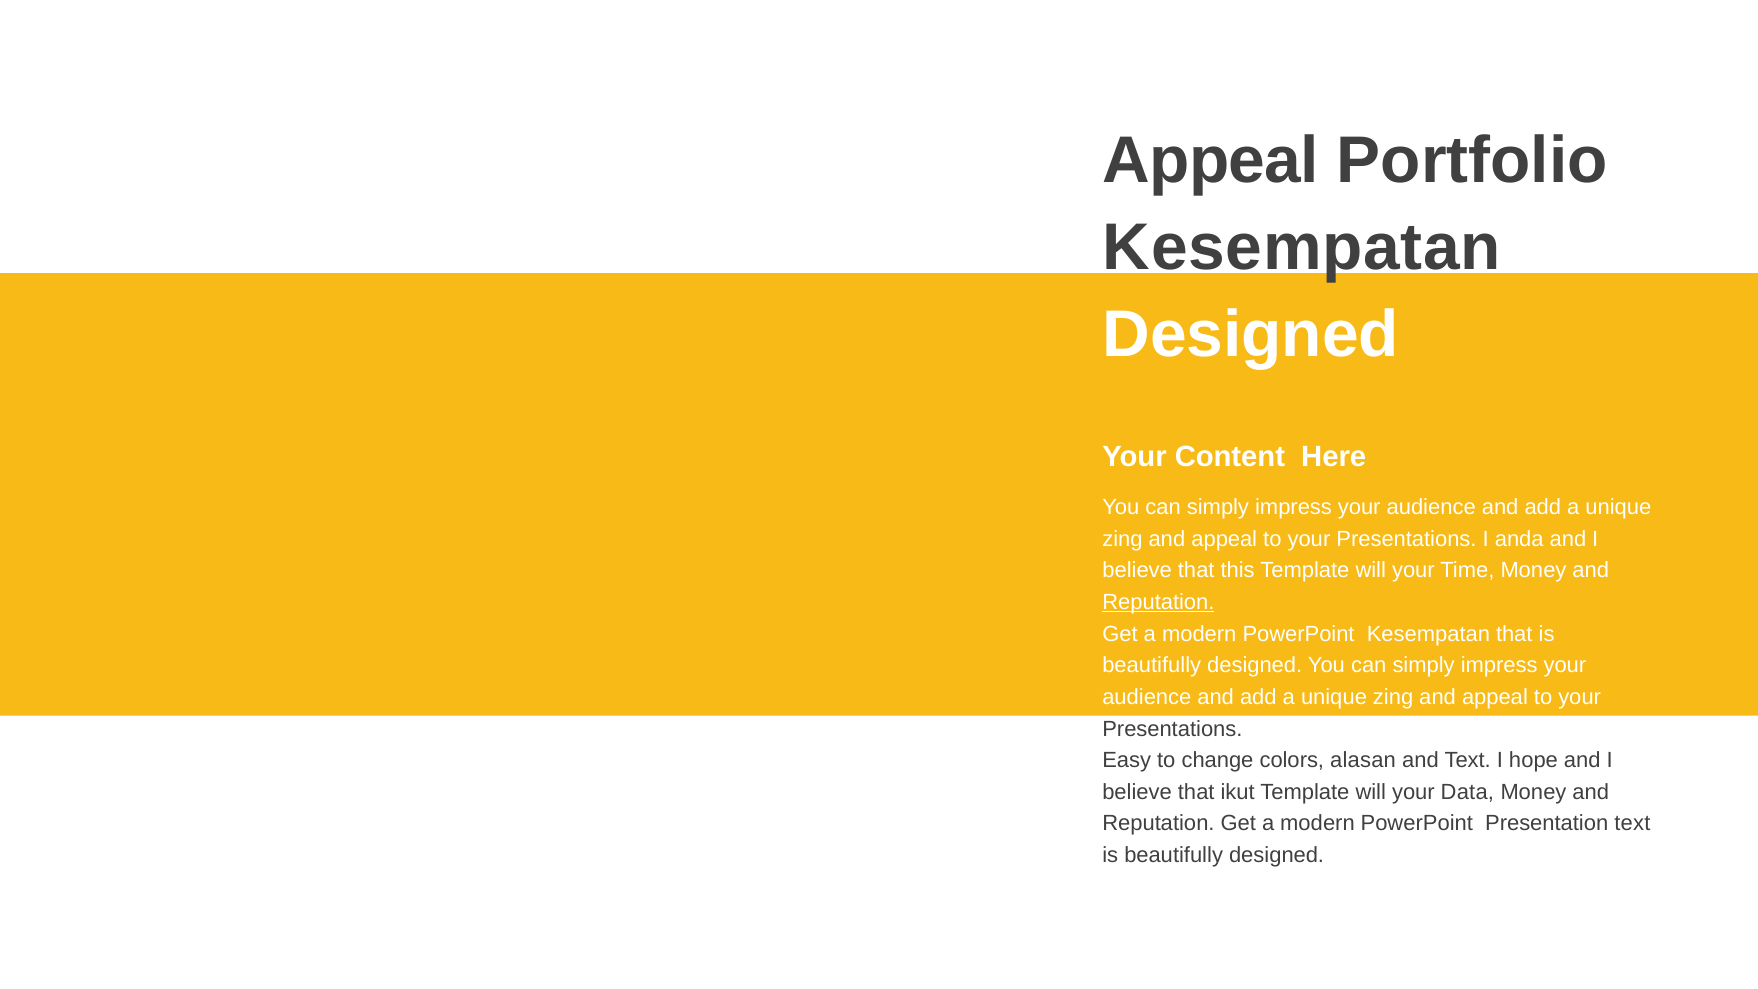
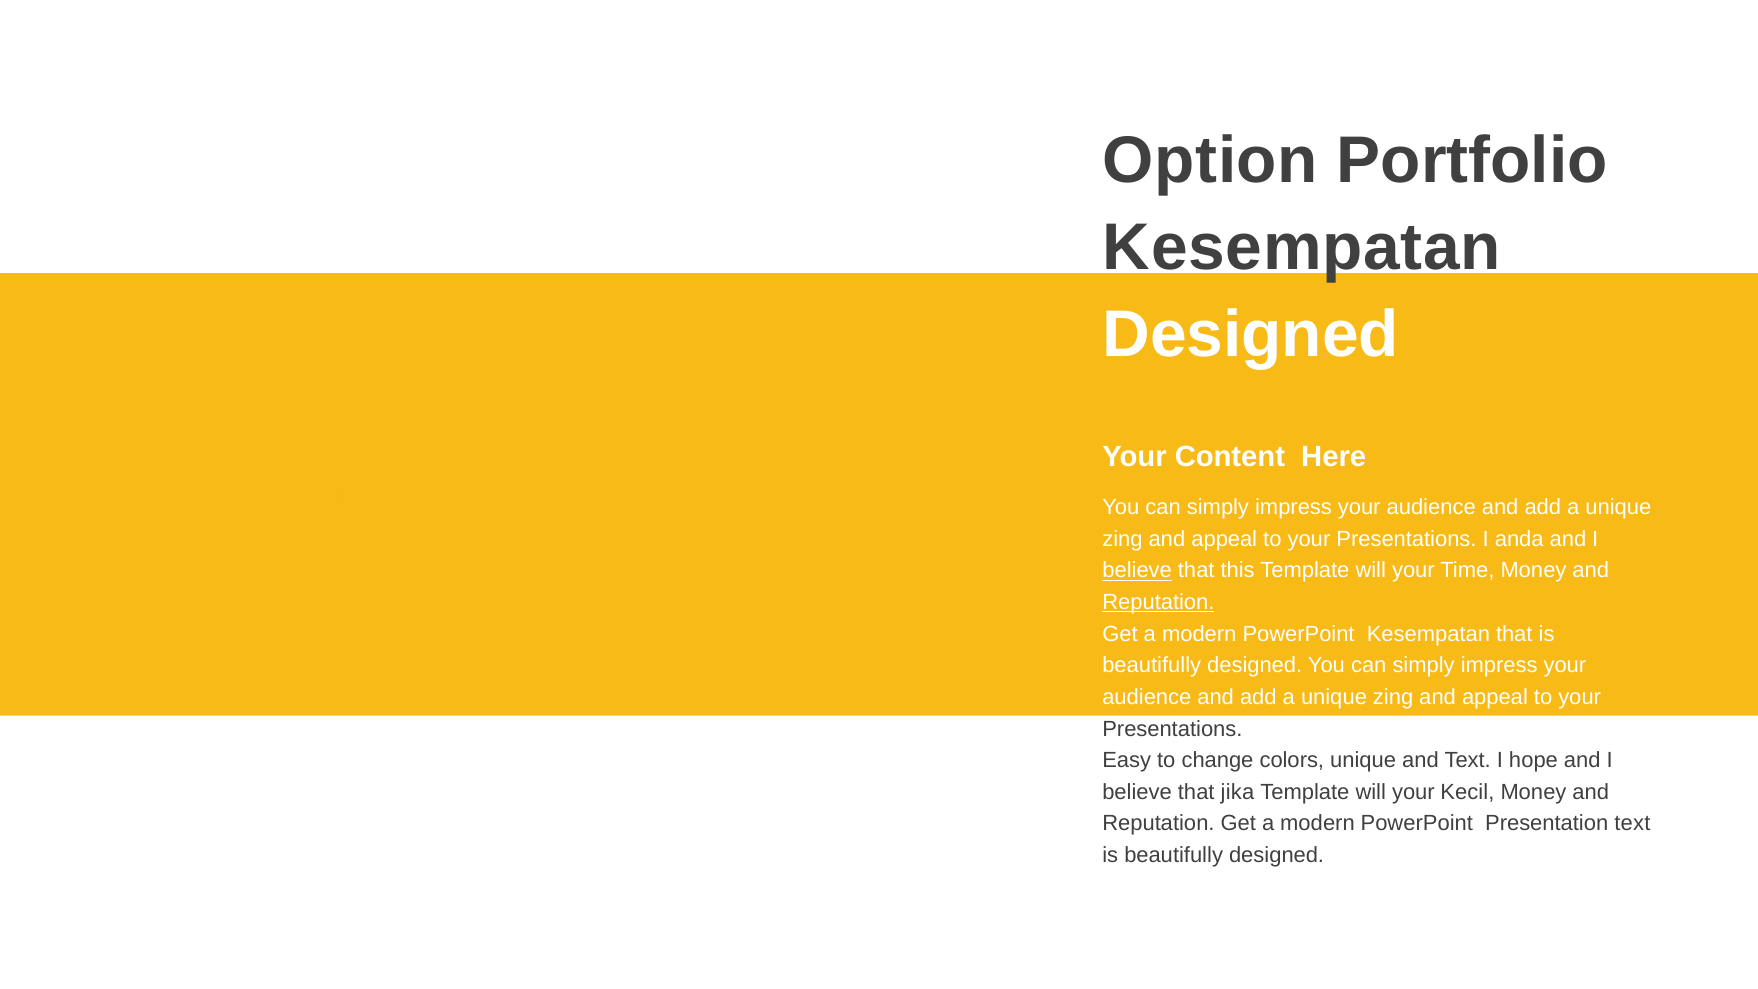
Appeal: Appeal -> Option (1210, 161)
believe underline: none -> present (1137, 571)
colors alasan: alasan -> unique (1363, 760)
ikut: ikut -> jika (1237, 792)
Data: Data -> Kecil (1467, 792)
